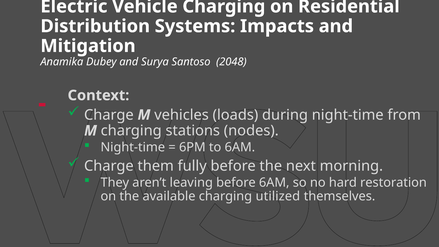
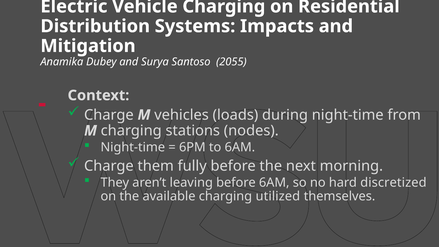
2048: 2048 -> 2055 (231, 62)
restoration: restoration -> discretized (393, 182)
